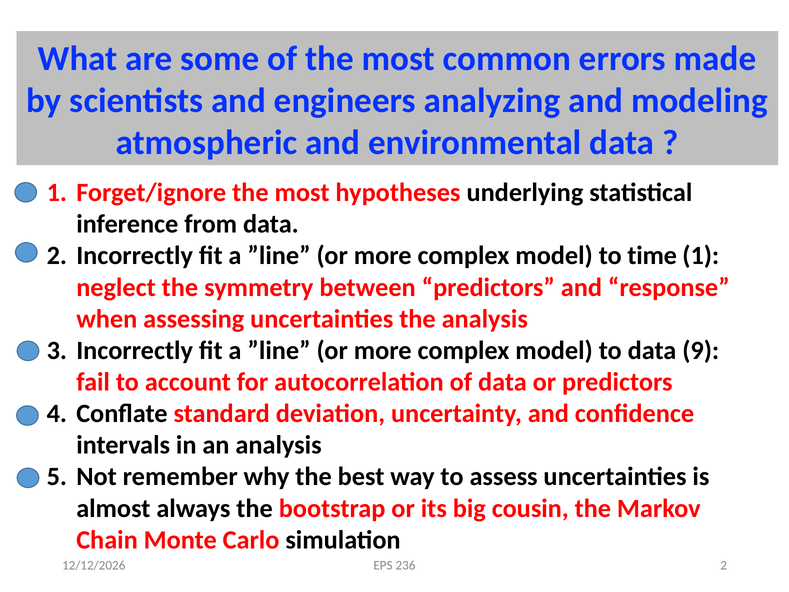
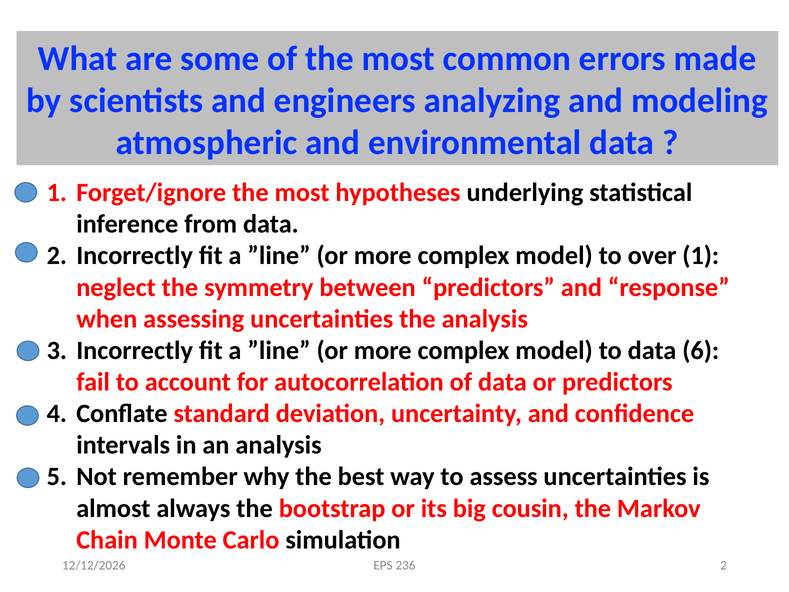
time: time -> over (652, 256)
9: 9 -> 6 (701, 350)
